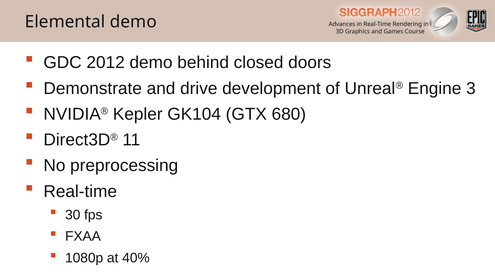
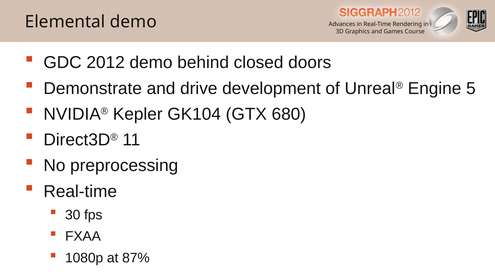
3: 3 -> 5 (471, 89)
40%: 40% -> 87% (136, 258)
